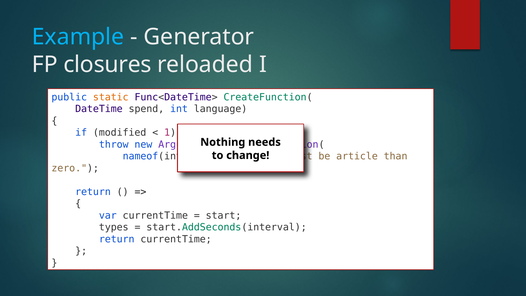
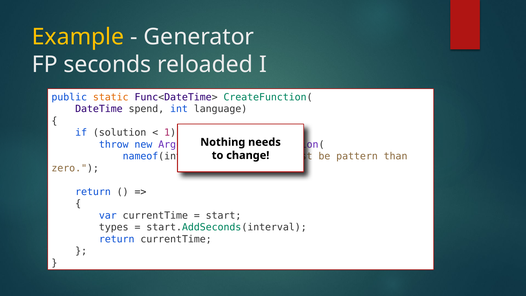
Example colour: light blue -> yellow (78, 37)
closures: closures -> seconds (107, 65)
modified: modified -> solution (120, 133)
article: article -> pattern (357, 156)
